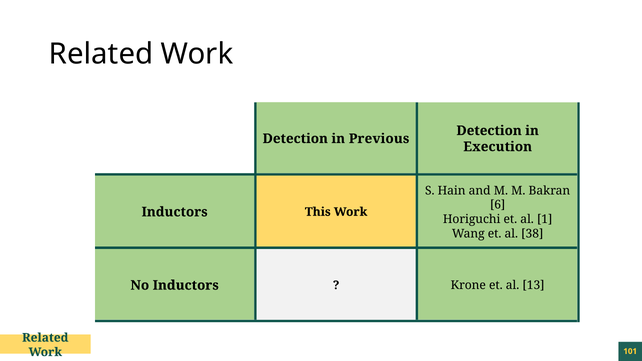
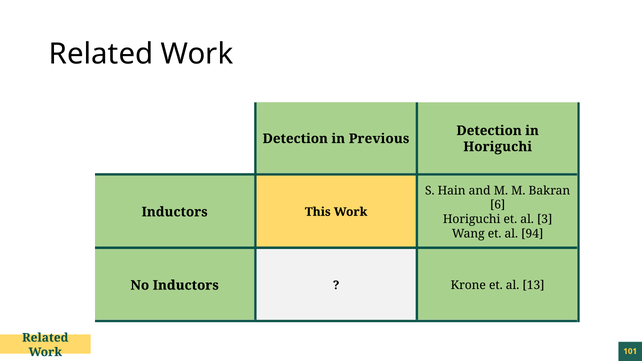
Execution: Execution -> Horiguchi (498, 147)
1: 1 -> 3 (545, 220)
38: 38 -> 94 (532, 234)
